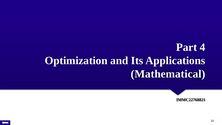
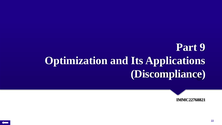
4: 4 -> 9 (203, 47)
Mathematical: Mathematical -> Discompliance (168, 74)
